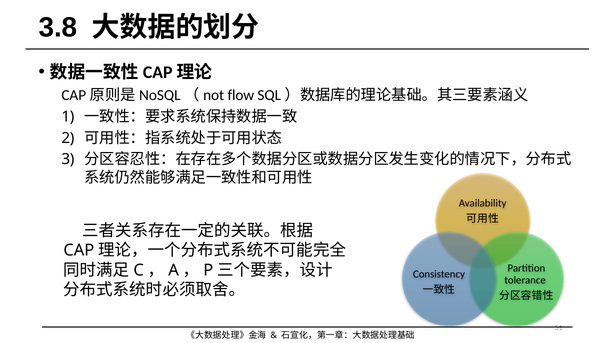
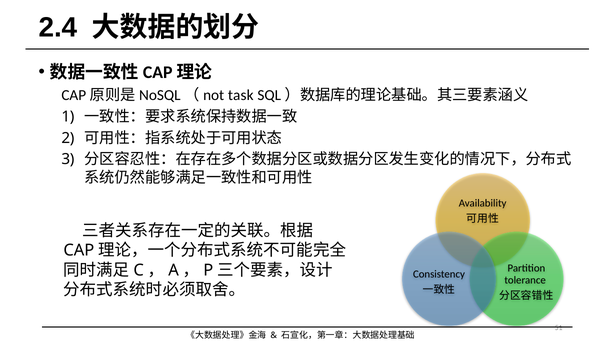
3.8: 3.8 -> 2.4 (58, 28)
flow: flow -> task (241, 95)
